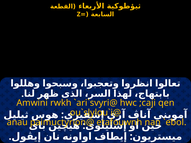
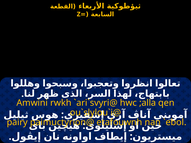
;caji: ;caji -> ;alla (148, 103)
anau: anau -> pairy (17, 122)
